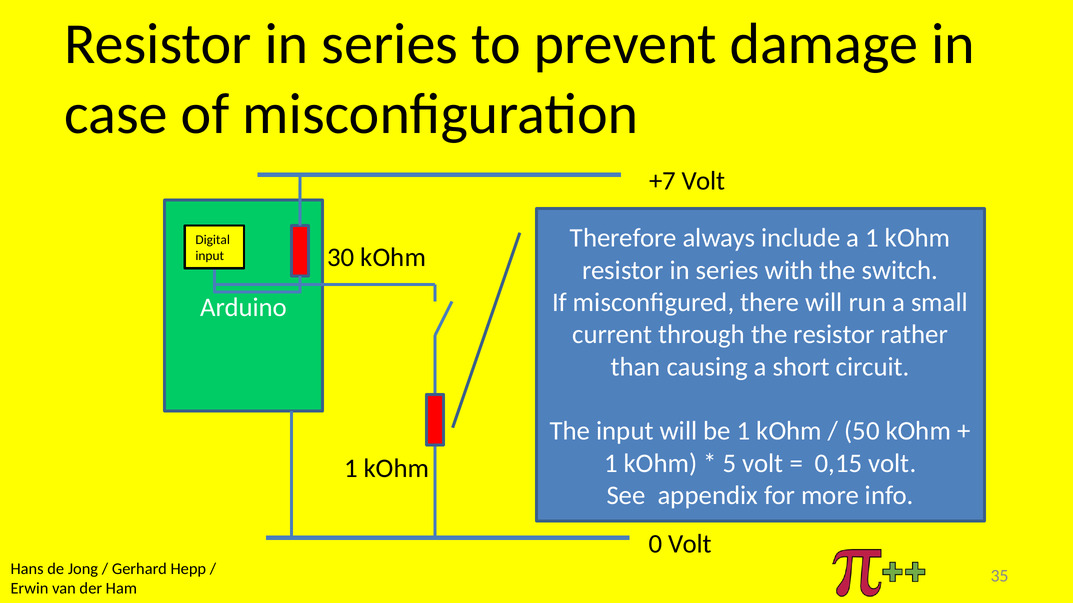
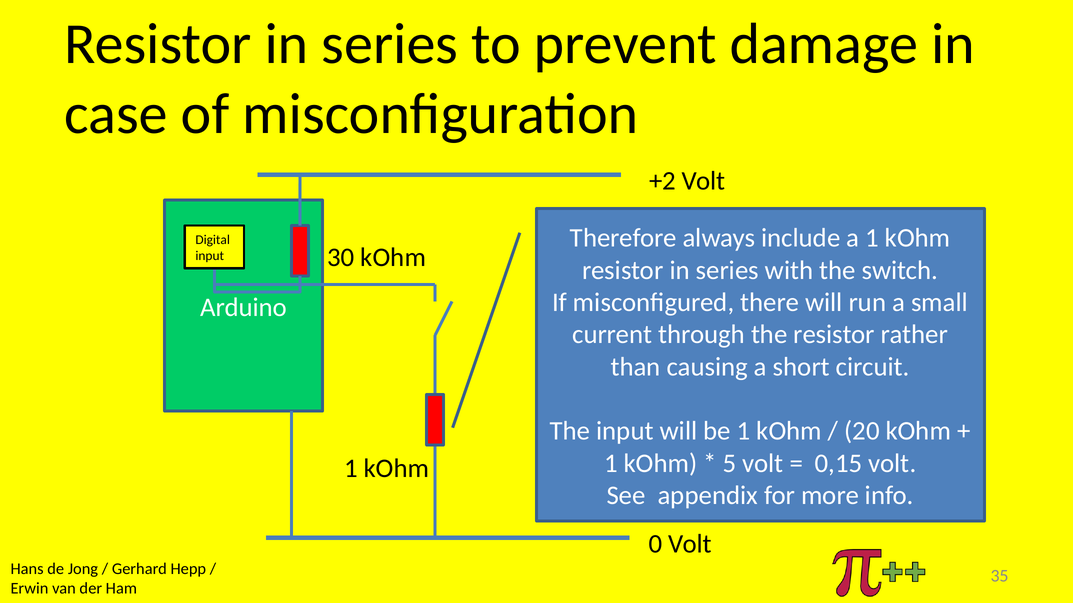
+7: +7 -> +2 (662, 181)
50: 50 -> 20 (862, 431)
